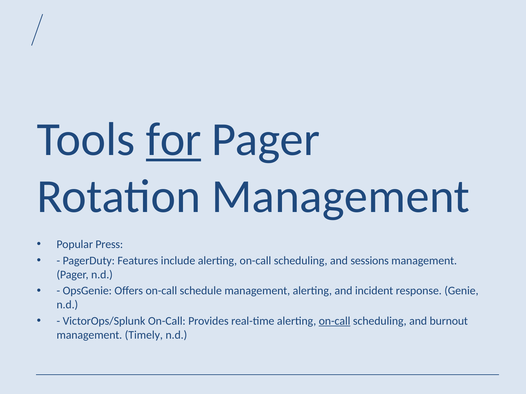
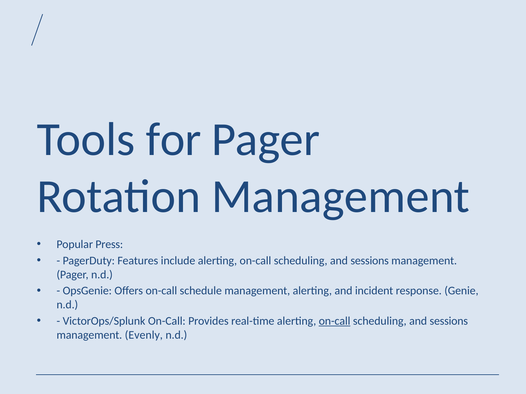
for underline: present -> none (174, 140)
burnout: burnout -> sessions (449, 322)
Timely: Timely -> Evenly (144, 336)
